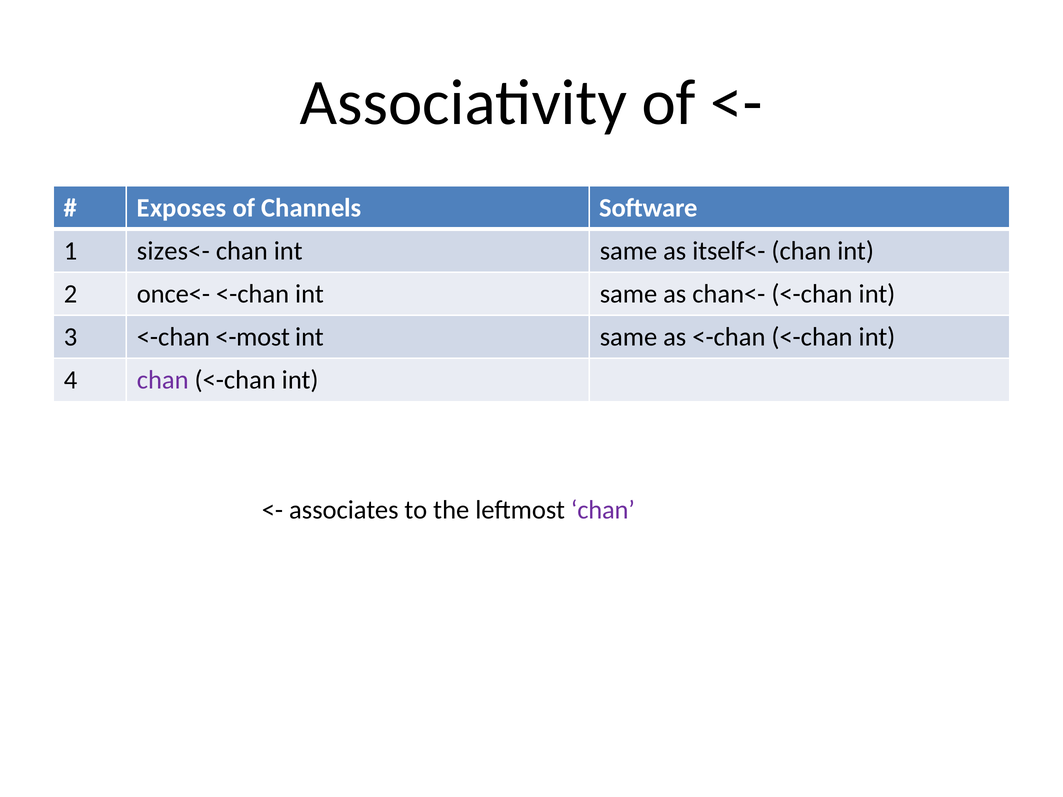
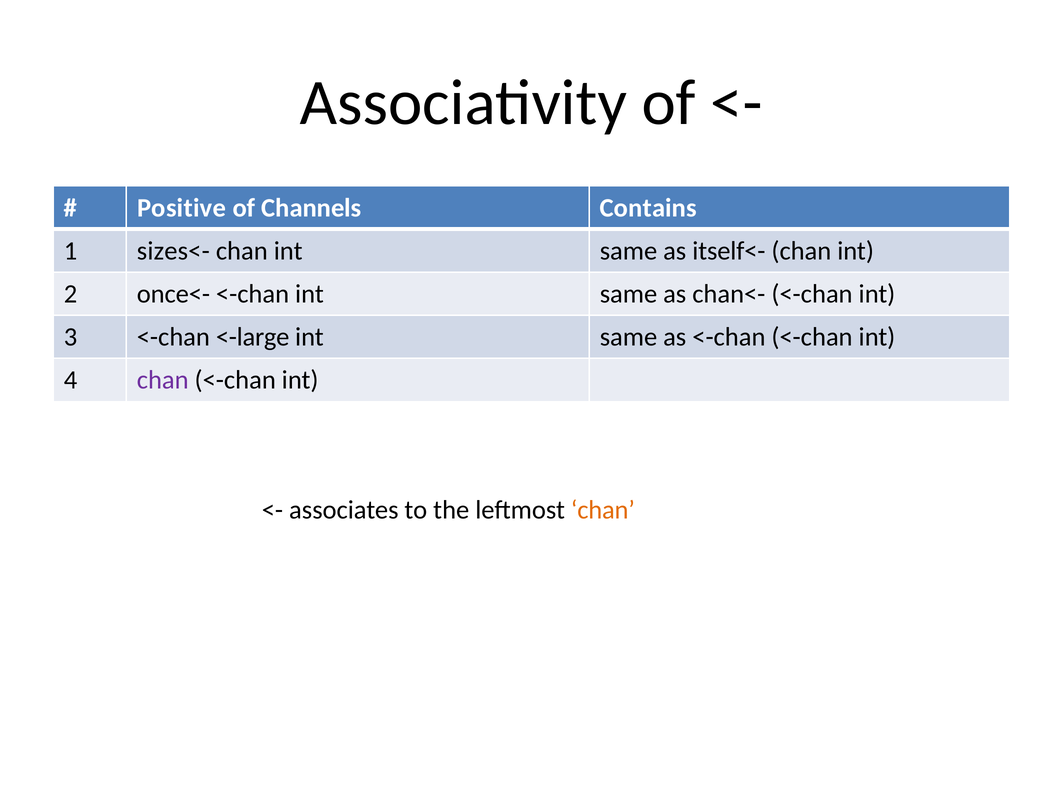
Exposes: Exposes -> Positive (182, 208)
Software: Software -> Contains (648, 208)
<-most: <-most -> <-large (253, 337)
chan colour: purple -> orange (603, 510)
